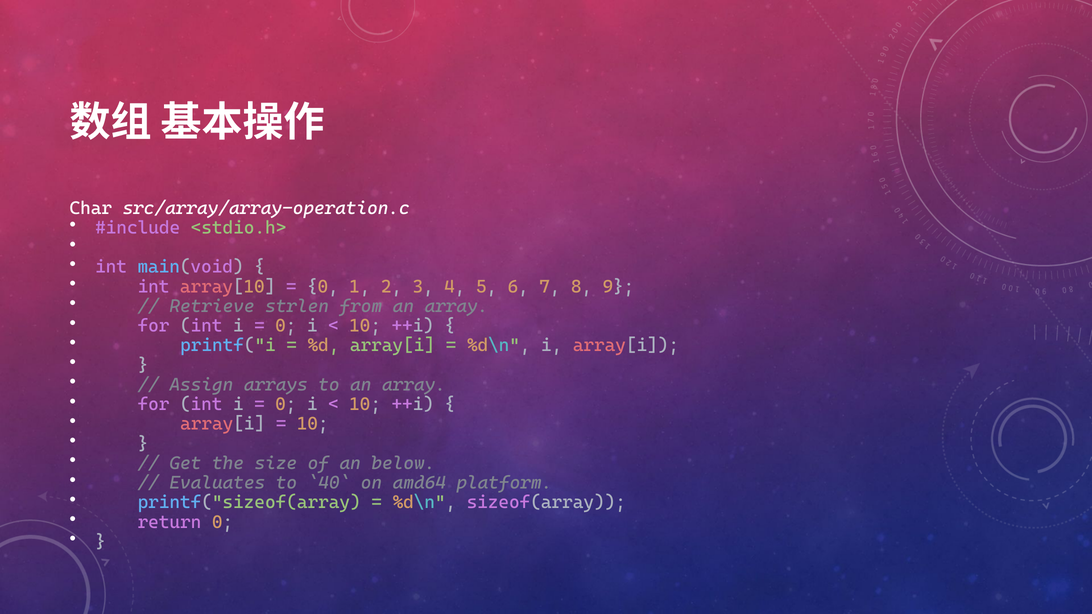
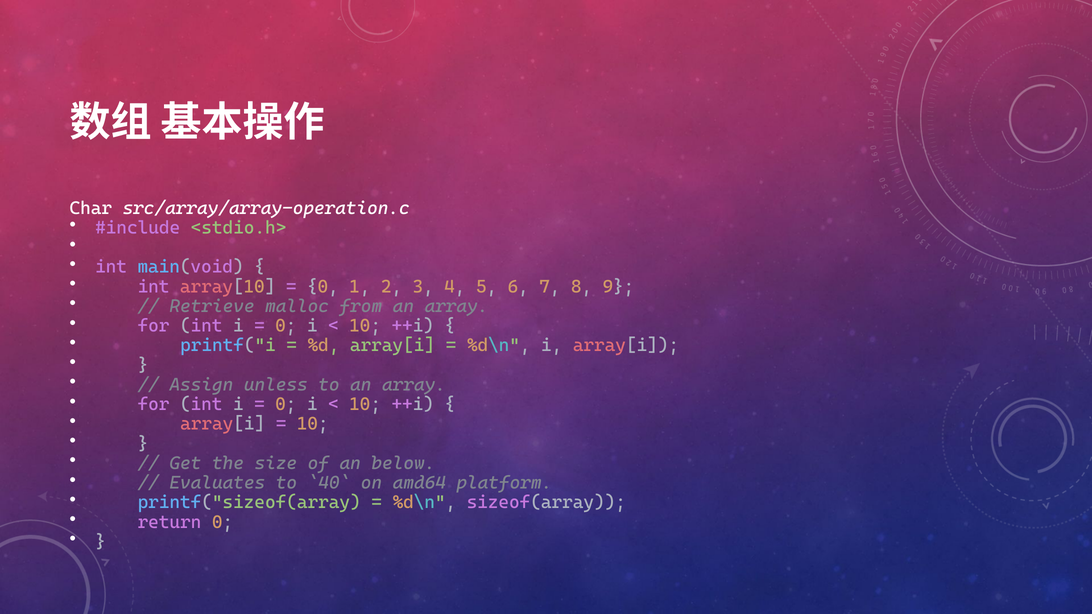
strlen: strlen -> malloc (297, 306)
arrays: arrays -> unless (276, 385)
